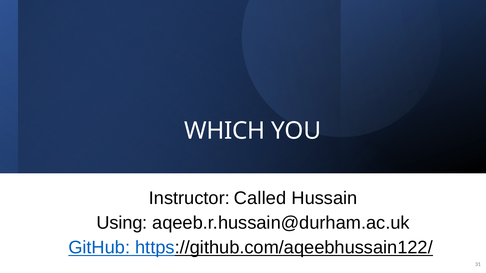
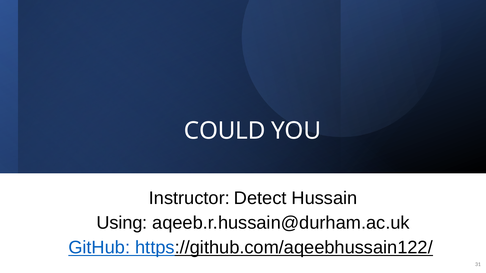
WHICH: WHICH -> COULD (225, 131)
Called: Called -> Detect (260, 198)
